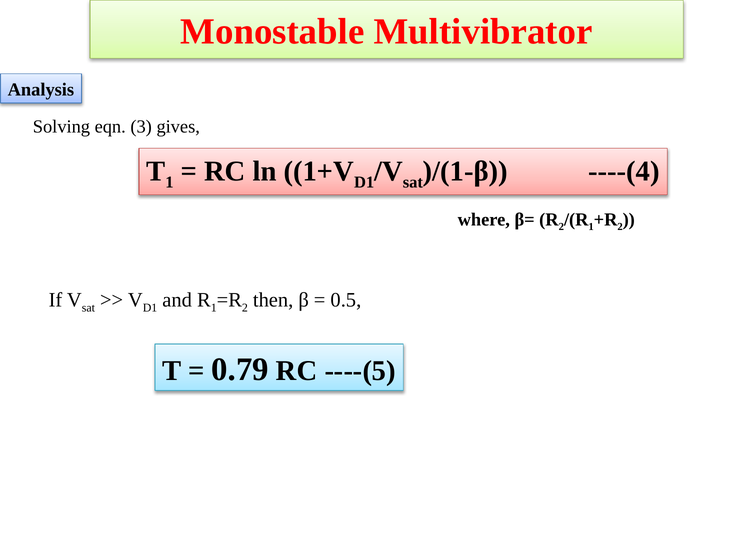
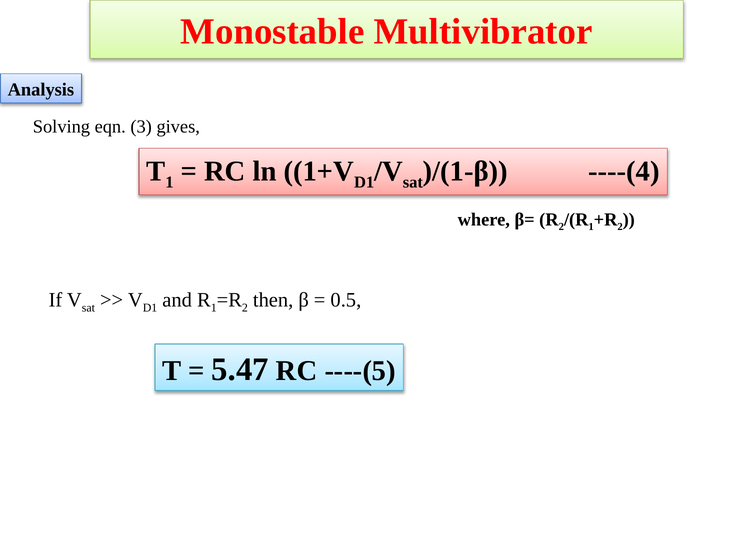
0.79: 0.79 -> 5.47 (240, 369)
